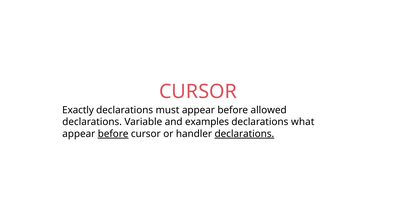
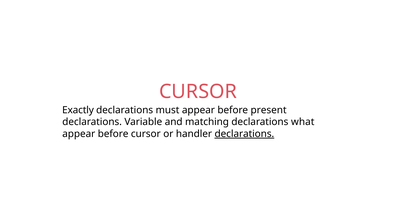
allowed: allowed -> present (269, 110)
examples: examples -> matching (207, 122)
before underline: present -> none (113, 134)
